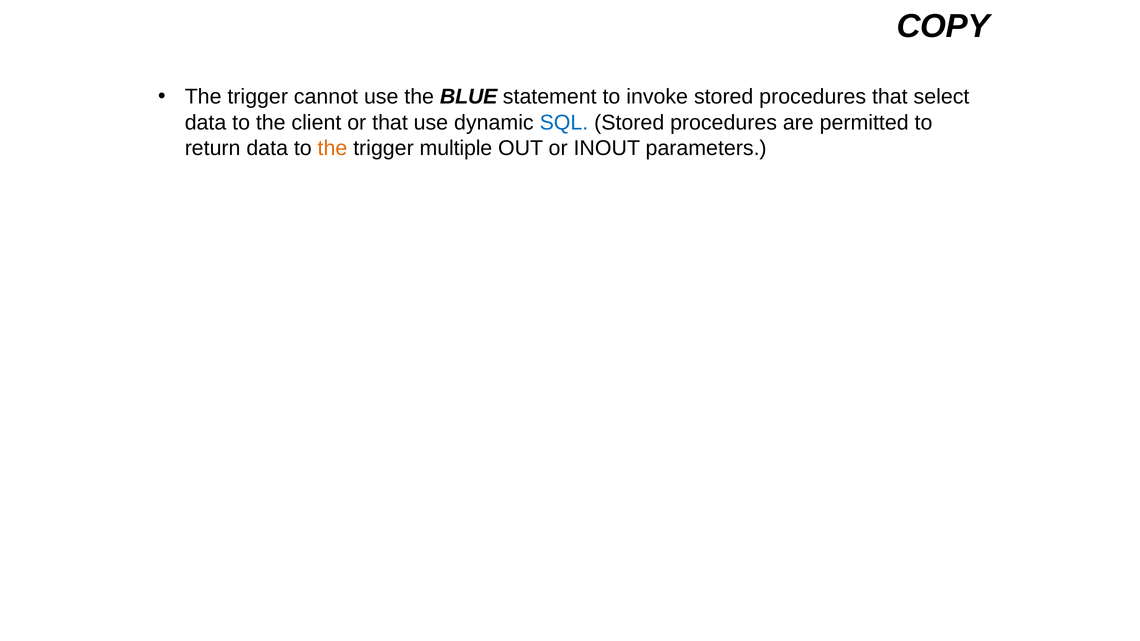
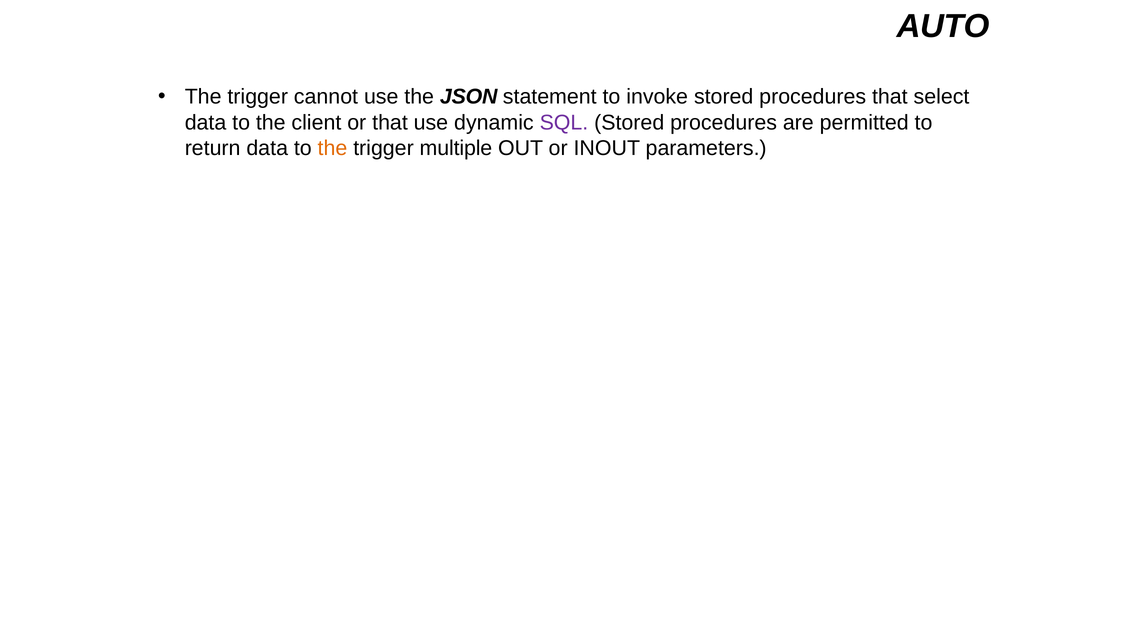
COPY: COPY -> AUTO (943, 26)
BLUE: BLUE -> JSON (469, 97)
SQL colour: blue -> purple (564, 123)
